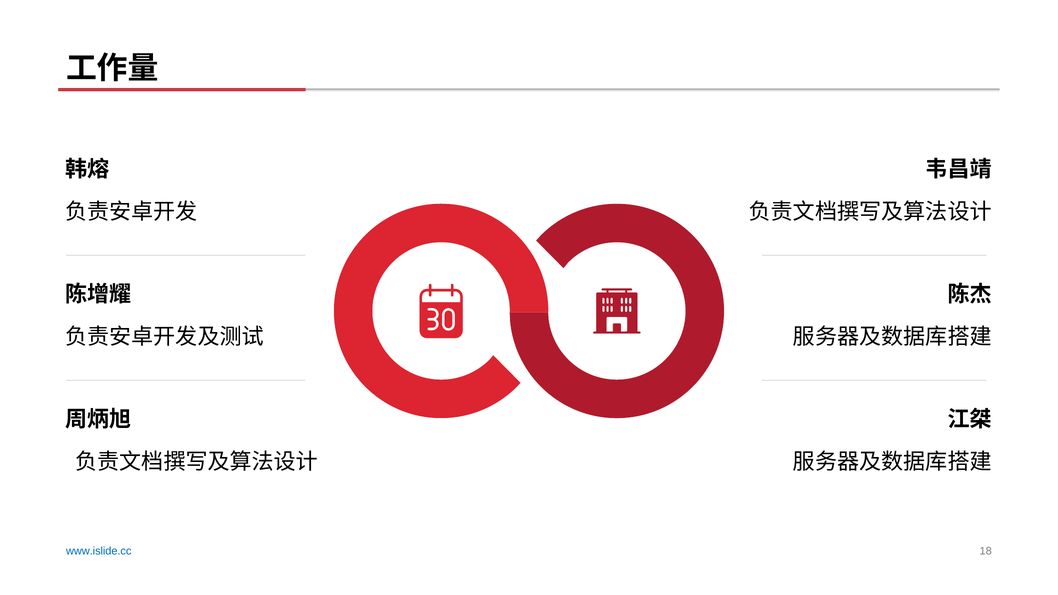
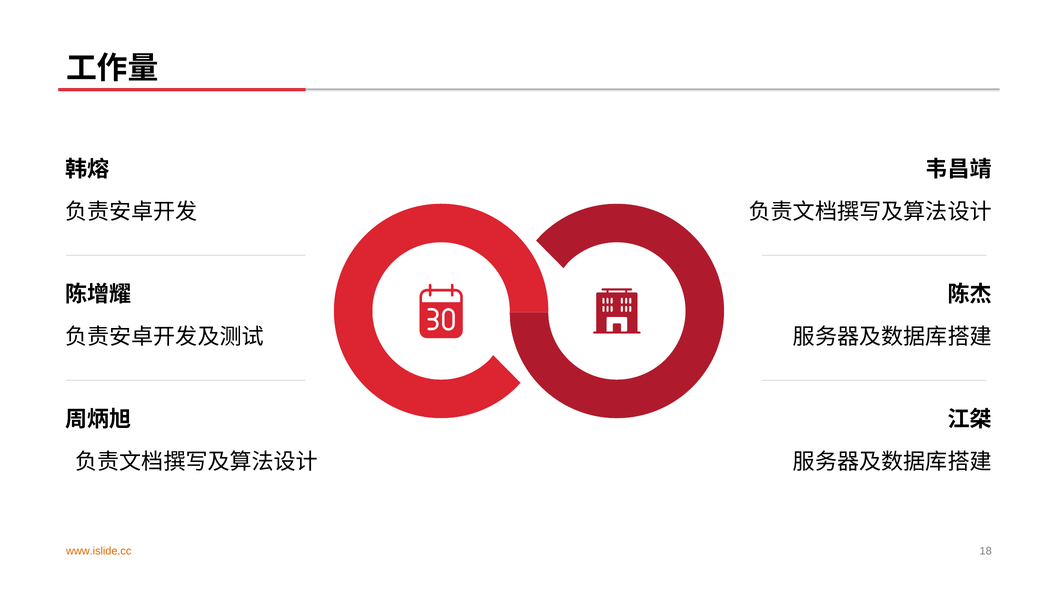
www.islide.cc colour: blue -> orange (99, 551)
